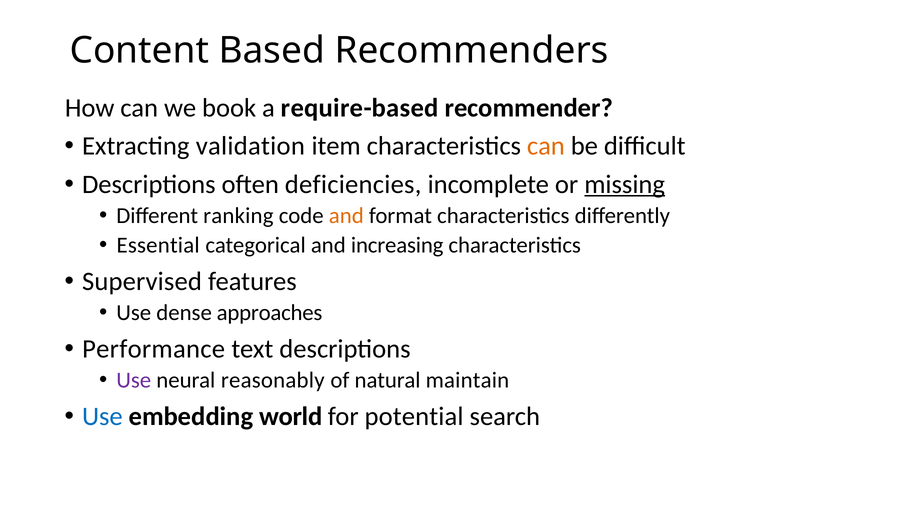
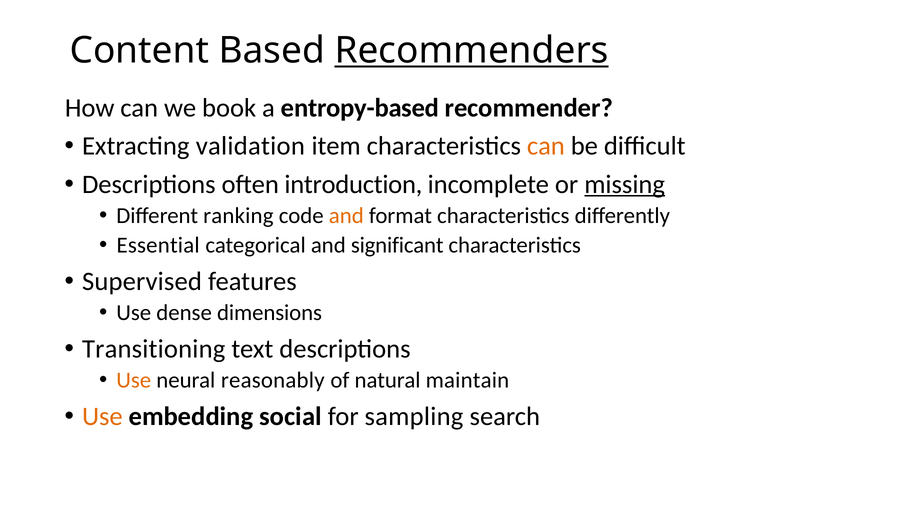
Recommenders underline: none -> present (472, 51)
require-based: require-based -> entropy-based (360, 108)
deficiencies: deficiencies -> introduction (353, 185)
increasing: increasing -> significant (397, 245)
approaches: approaches -> dimensions (269, 313)
Performance: Performance -> Transitioning (154, 349)
Use colour: purple -> orange (134, 381)
Use colour: blue -> orange (102, 417)
world: world -> social (291, 417)
potential: potential -> sampling (414, 417)
